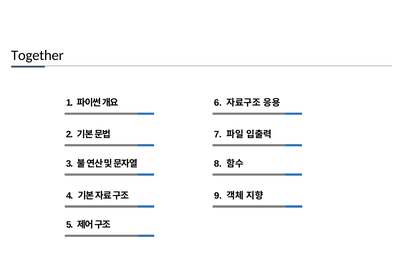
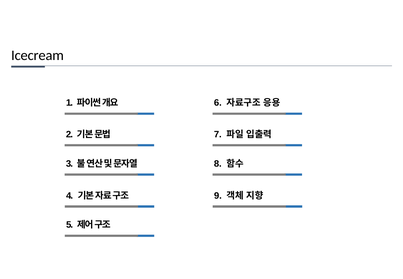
Together: Together -> Icecream (37, 56)
